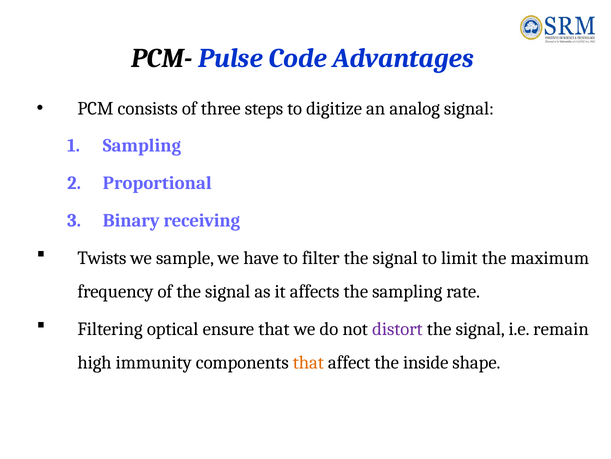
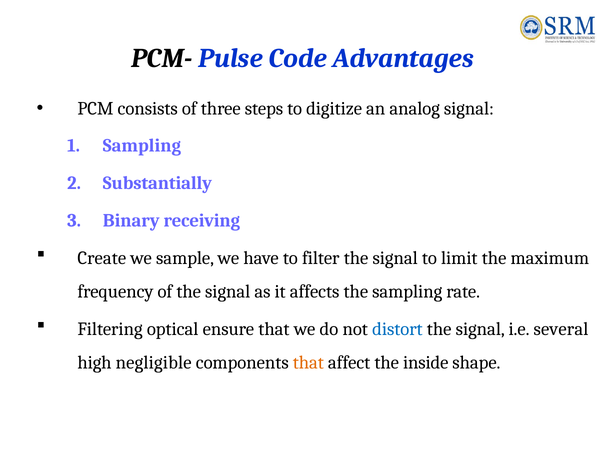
Proportional: Proportional -> Substantially (157, 183)
Twists: Twists -> Create (102, 257)
distort colour: purple -> blue (397, 328)
remain: remain -> several (561, 328)
immunity: immunity -> negligible (154, 362)
